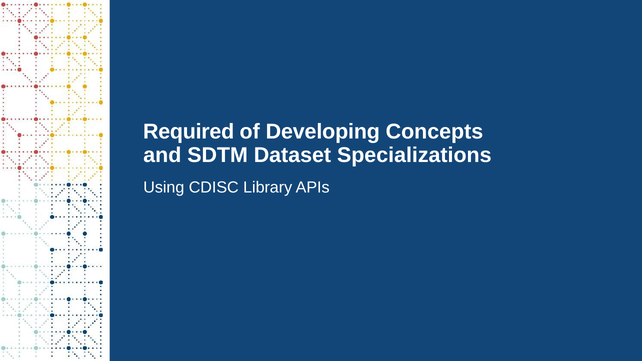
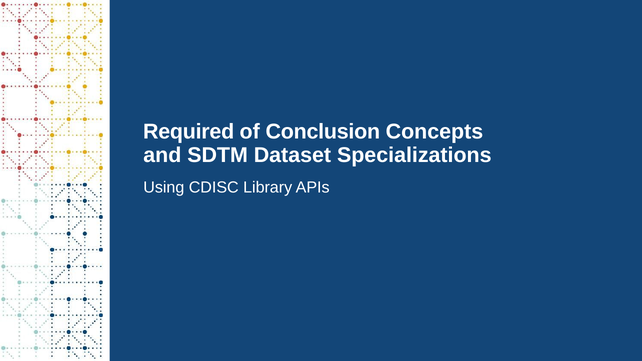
Developing: Developing -> Conclusion (323, 132)
